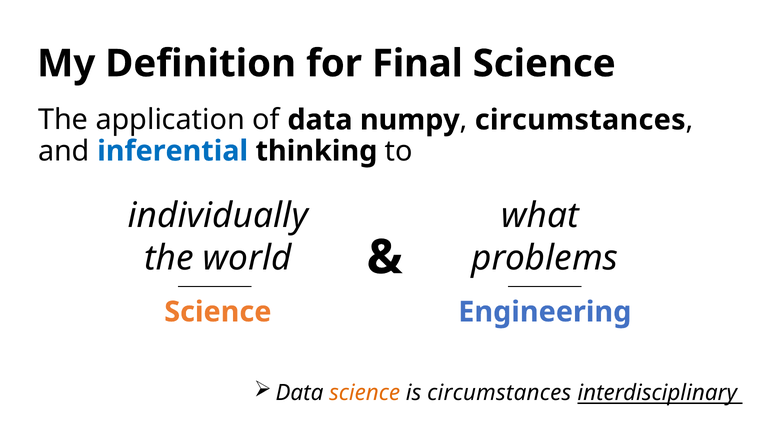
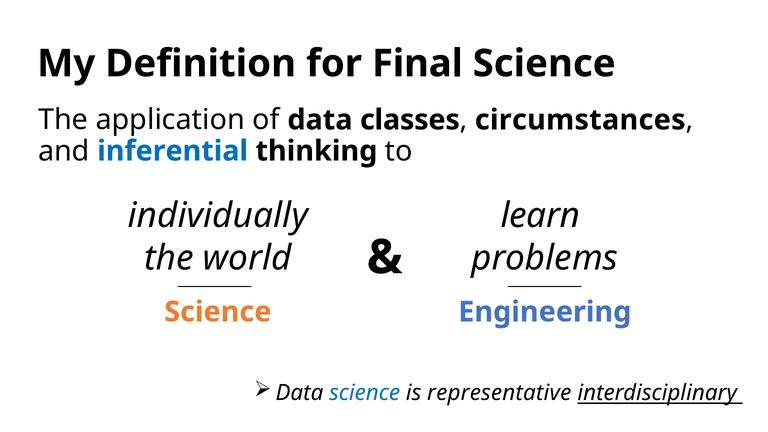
numpy: numpy -> classes (410, 120)
what: what -> learn (540, 216)
science colour: orange -> blue (365, 393)
is circumstances: circumstances -> representative (499, 393)
